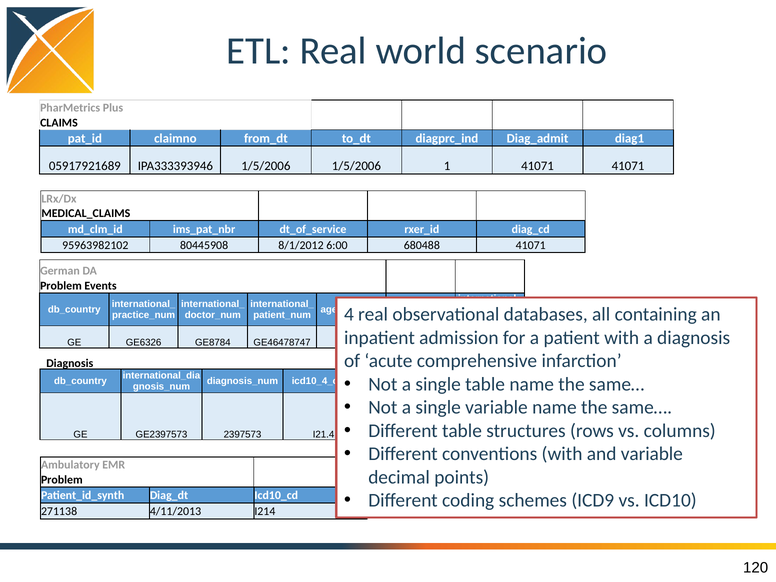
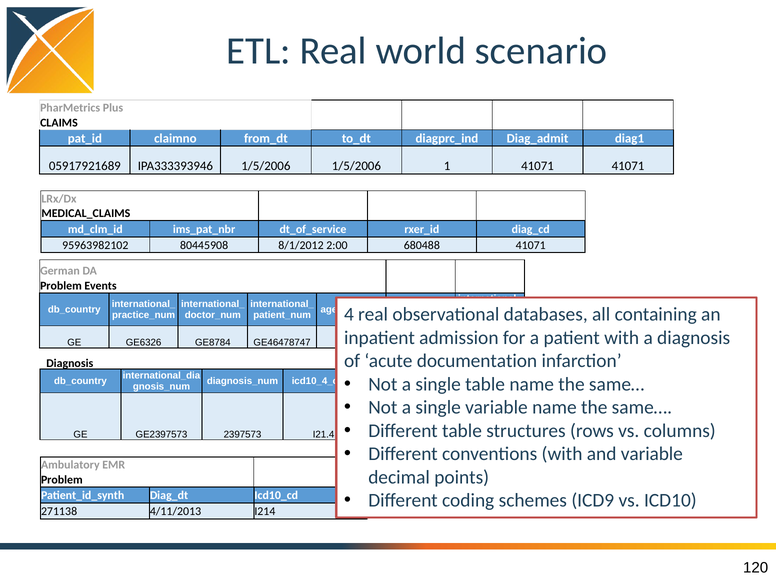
6:00: 6:00 -> 2:00 (337, 245)
comprehensive: comprehensive -> documentation (477, 361)
